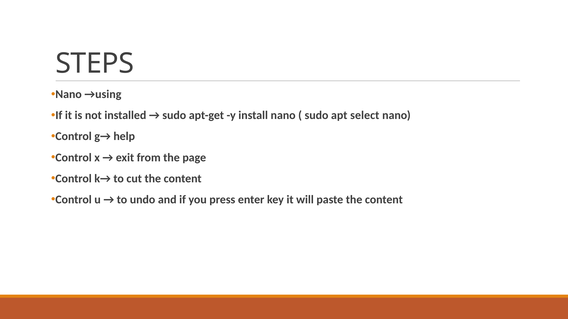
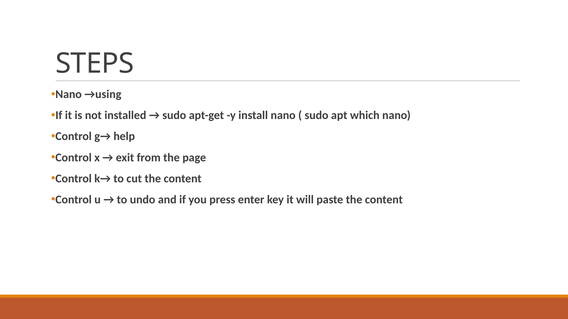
select: select -> which (365, 116)
